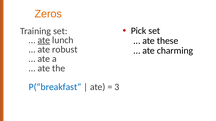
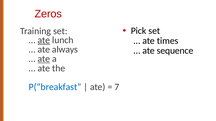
Zeros colour: orange -> red (48, 14)
these: these -> times (168, 41)
robust: robust -> always (65, 50)
charming: charming -> sequence (175, 51)
ate underline: none -> present (44, 59)
3: 3 -> 7 (117, 87)
